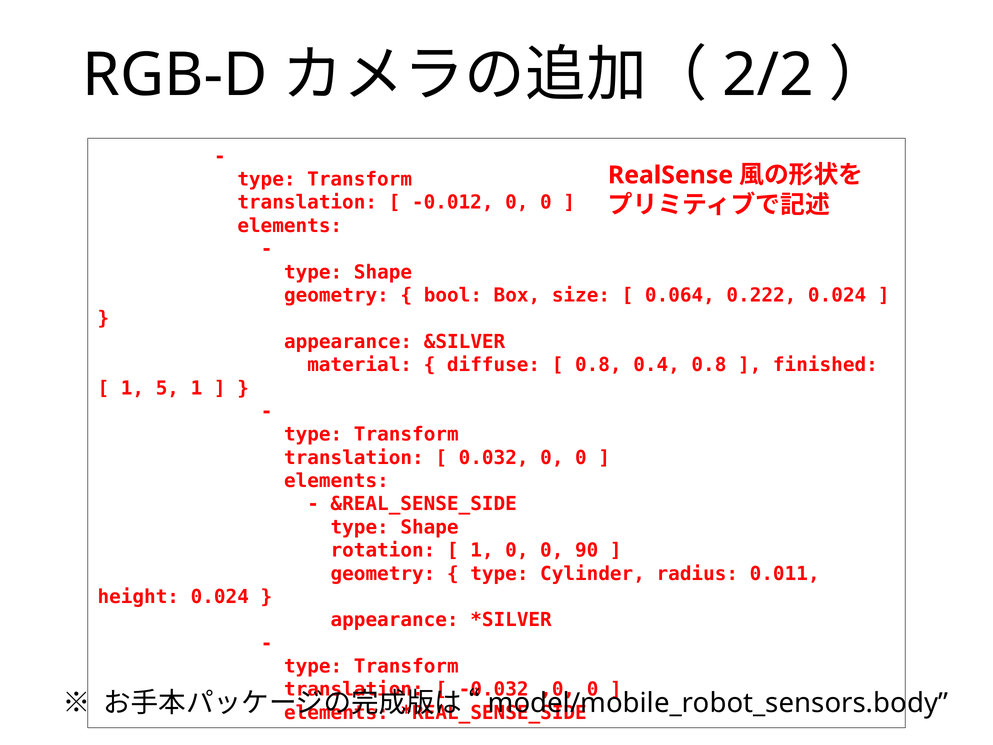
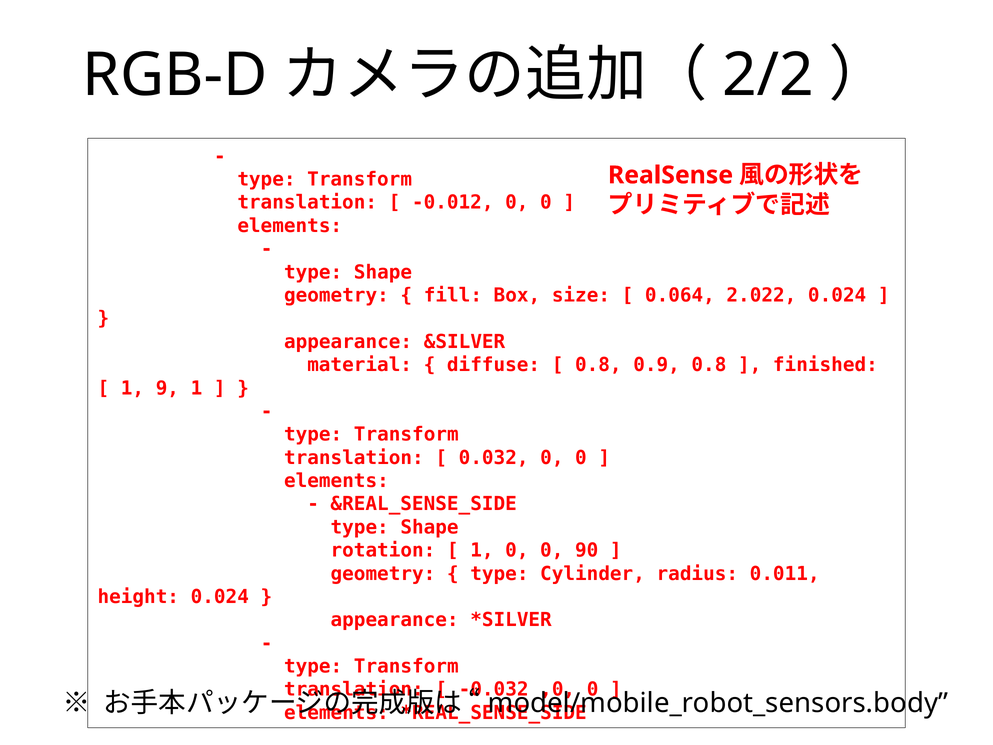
bool: bool -> fill (453, 295)
0.222: 0.222 -> 2.022 (761, 295)
0.4: 0.4 -> 0.9 (657, 365)
5: 5 -> 9 (167, 388)
